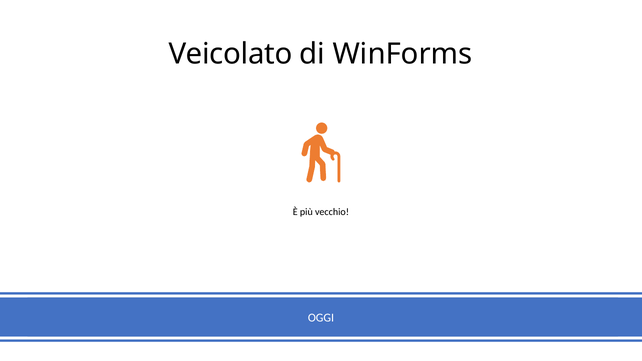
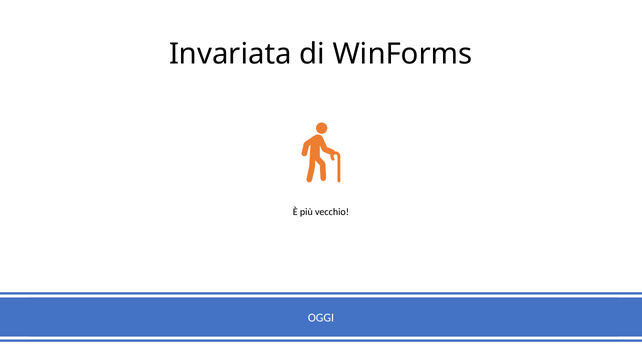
Veicolato: Veicolato -> Invariata (230, 54)
